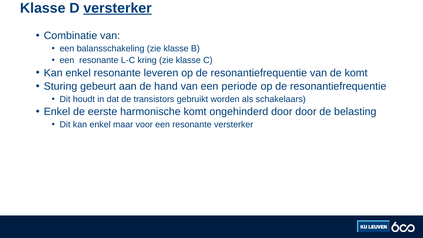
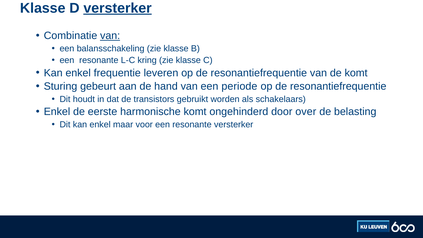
van underline: none -> present (110, 36)
enkel resonante: resonante -> frequentie (117, 73)
door door: door -> over (306, 112)
